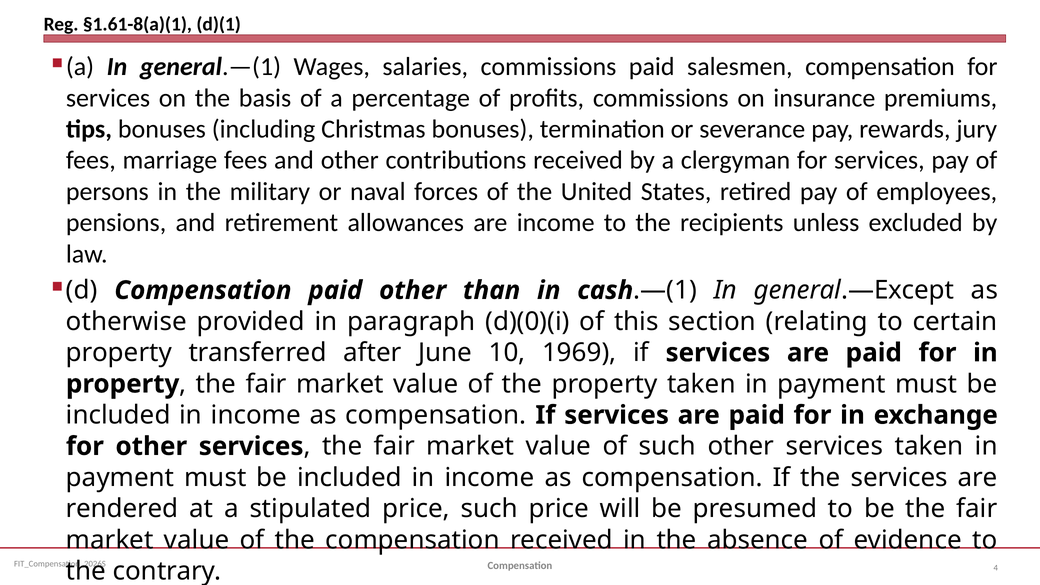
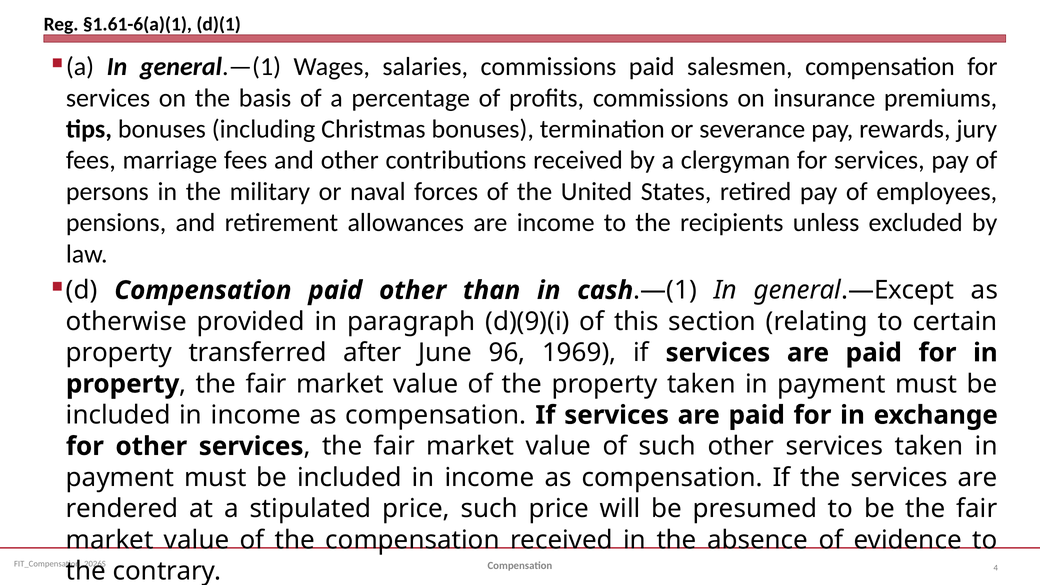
§1.61-8(a)(1: §1.61-8(a)(1 -> §1.61-6(a)(1 (137, 24)
d)(0)(i: d)(0)(i -> d)(9)(i (527, 322)
10: 10 -> 96 (507, 353)
